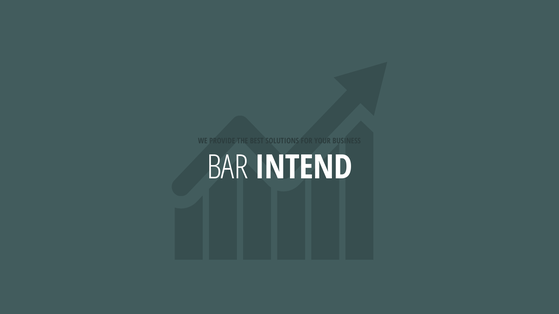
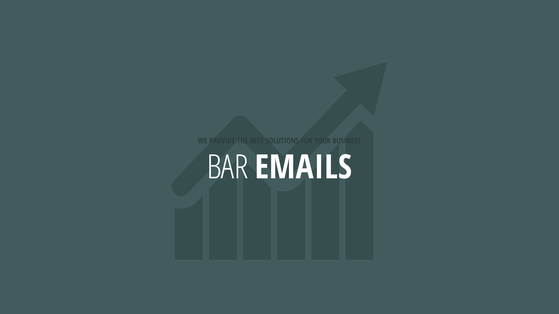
INTEND: INTEND -> EMAILS (303, 168)
